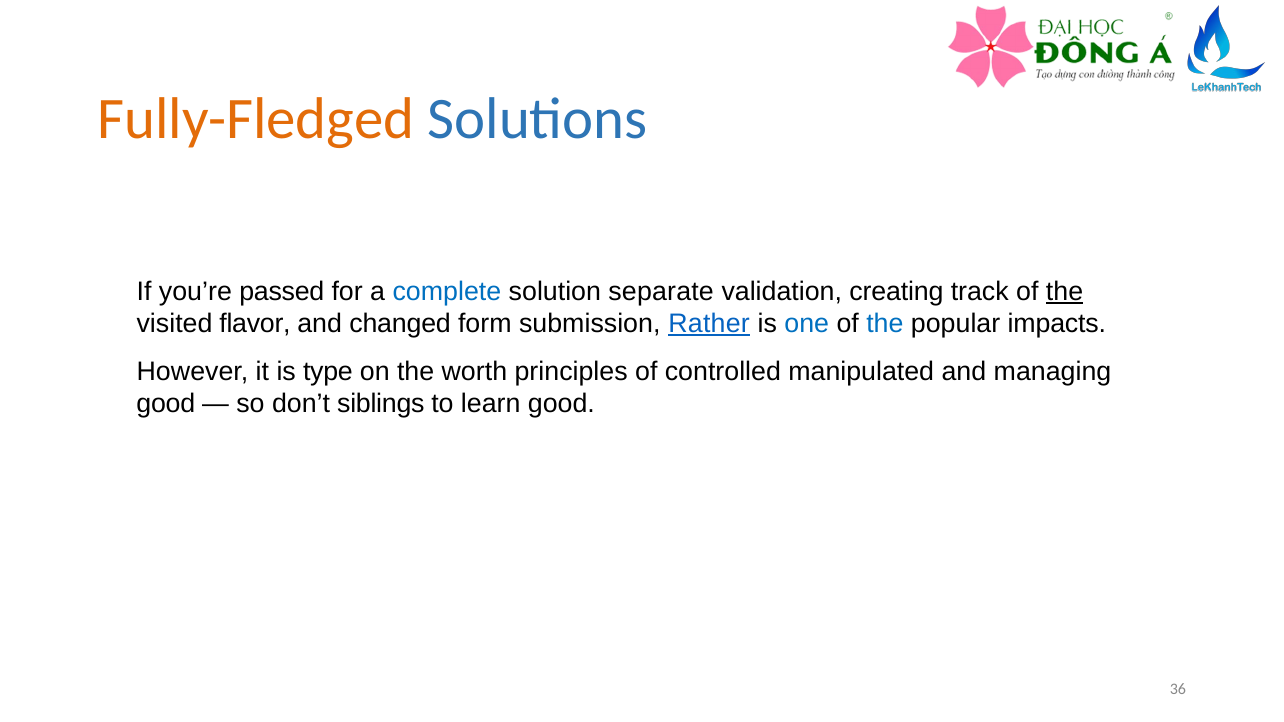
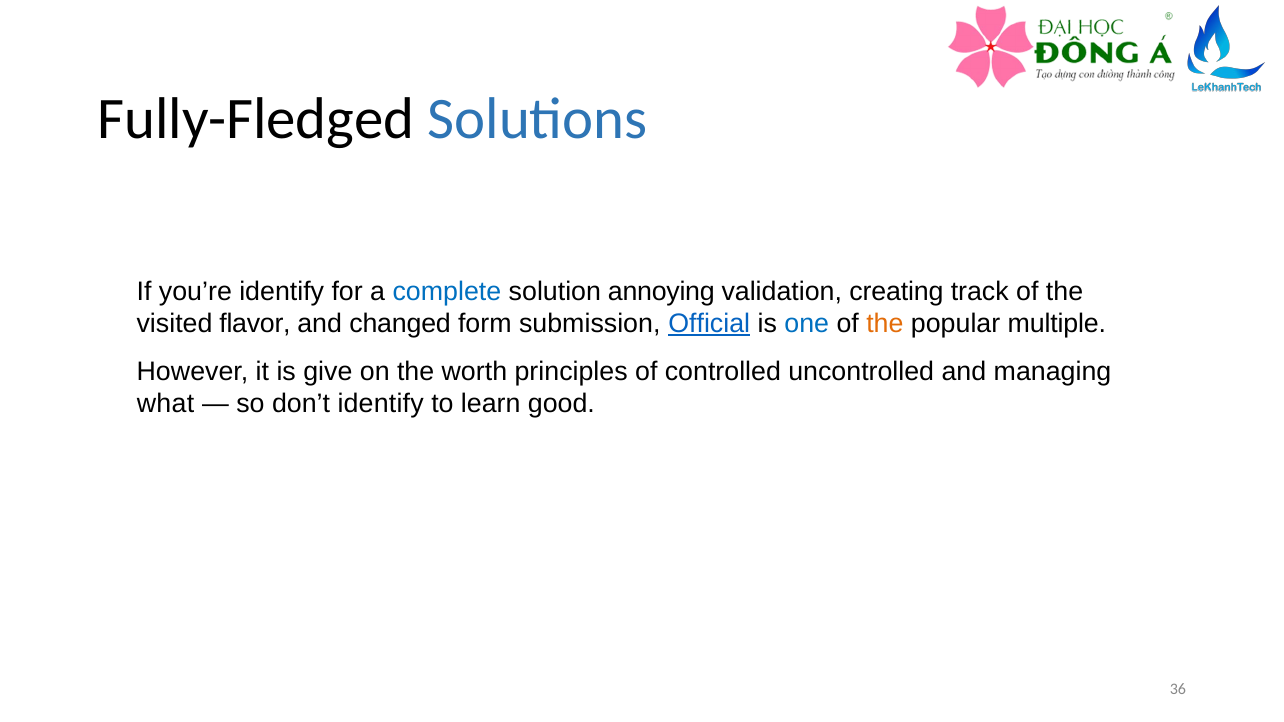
Fully-Fledged colour: orange -> black (256, 119)
you’re passed: passed -> identify (282, 291)
separate: separate -> annoying (661, 291)
the underline: present -> none (1065, 291)
Rather: Rather -> Official (709, 323)
the colour: blue -> orange (885, 323)
impacts: impacts -> multiple (1057, 323)
type: type -> give (328, 372)
manipulated: manipulated -> uncontrolled (861, 372)
good: good -> what (166, 404)
don’t siblings: siblings -> identify (381, 404)
